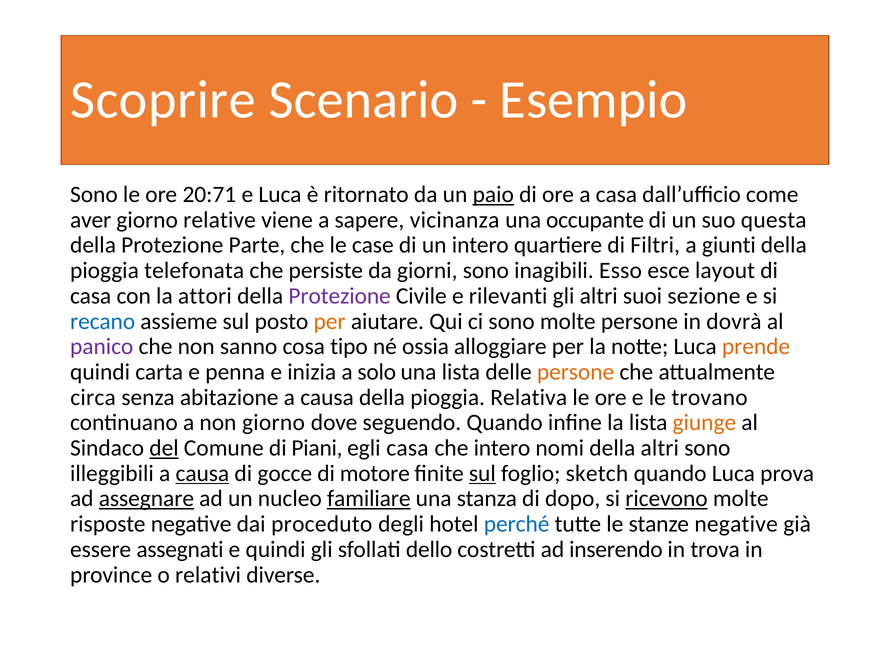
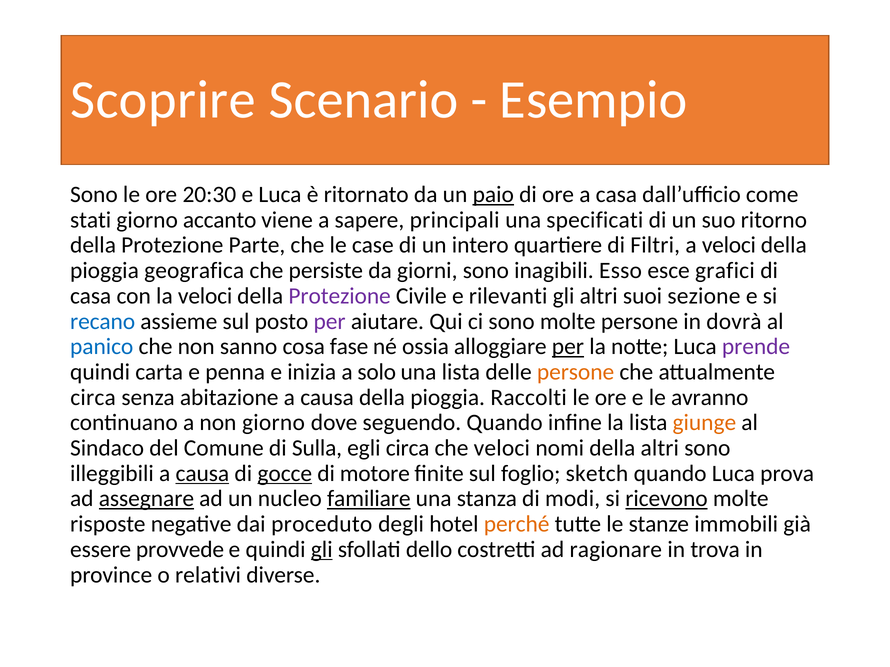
20:71: 20:71 -> 20:30 (209, 195)
aver: aver -> stati (91, 220)
relative: relative -> accanto (220, 220)
vicinanza: vicinanza -> principali (455, 220)
occupante: occupante -> specificati (595, 220)
questa: questa -> ritorno (774, 220)
a giunti: giunti -> veloci (729, 245)
telefonata: telefonata -> geografica (194, 271)
layout: layout -> grafici (725, 271)
la attori: attori -> veloci (205, 296)
per colour: orange -> purple (330, 322)
panico colour: purple -> blue (102, 347)
tipo: tipo -> fase (349, 347)
per underline: none -> present (568, 347)
prende colour: orange -> purple (756, 347)
Relativa: Relativa -> Raccolti (529, 398)
trovano: trovano -> avranno (710, 398)
del underline: present -> none (164, 448)
Piani: Piani -> Sulla (317, 448)
egli casa: casa -> circa (408, 448)
che intero: intero -> veloci (502, 448)
gocce underline: none -> present (285, 474)
sul underline: present -> none (482, 474)
dopo: dopo -> modi (573, 499)
perché colour: blue -> orange (517, 524)
stanze negative: negative -> immobili (736, 524)
assegnati: assegnati -> provvede (180, 550)
gli underline: none -> present (322, 550)
inserendo: inserendo -> ragionare (616, 550)
